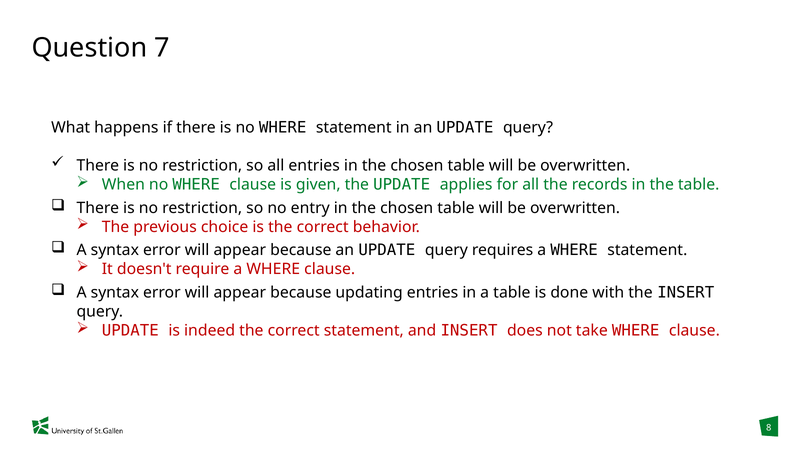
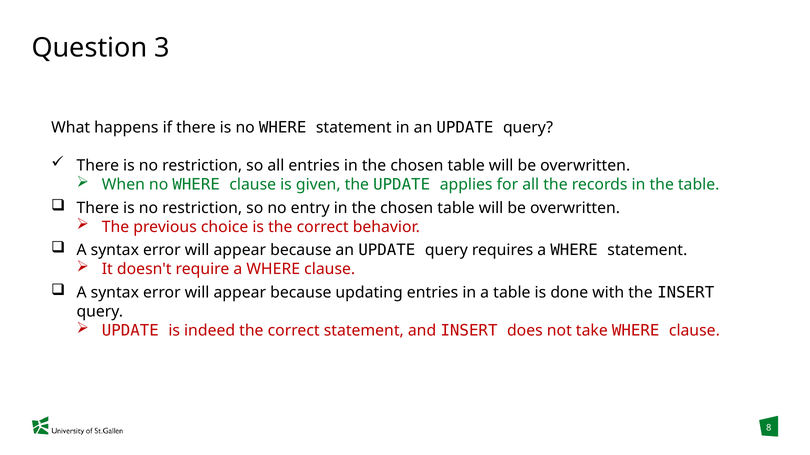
7: 7 -> 3 (162, 48)
